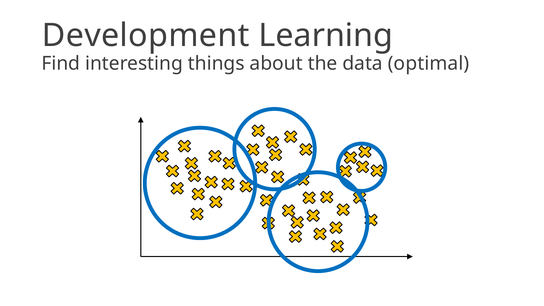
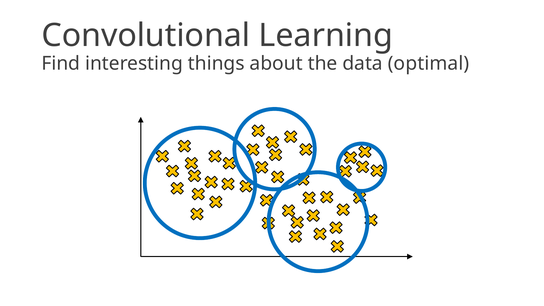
Development: Development -> Convolutional (146, 36)
